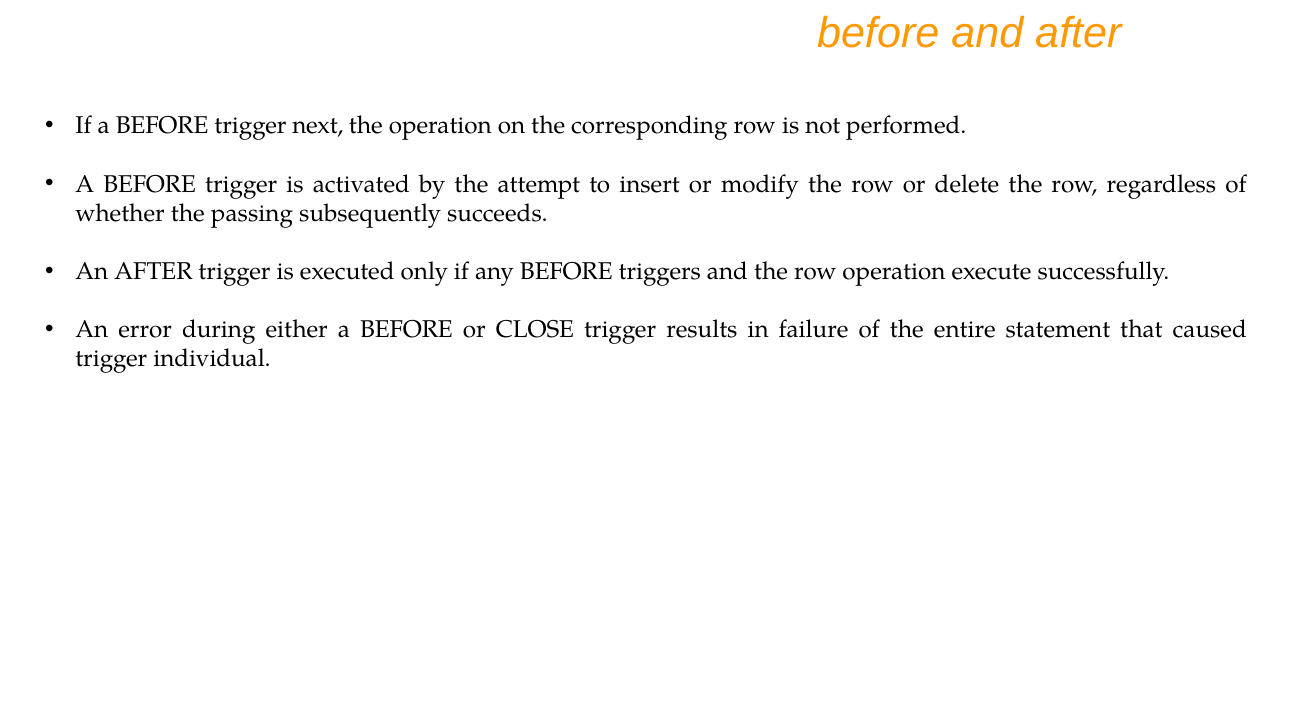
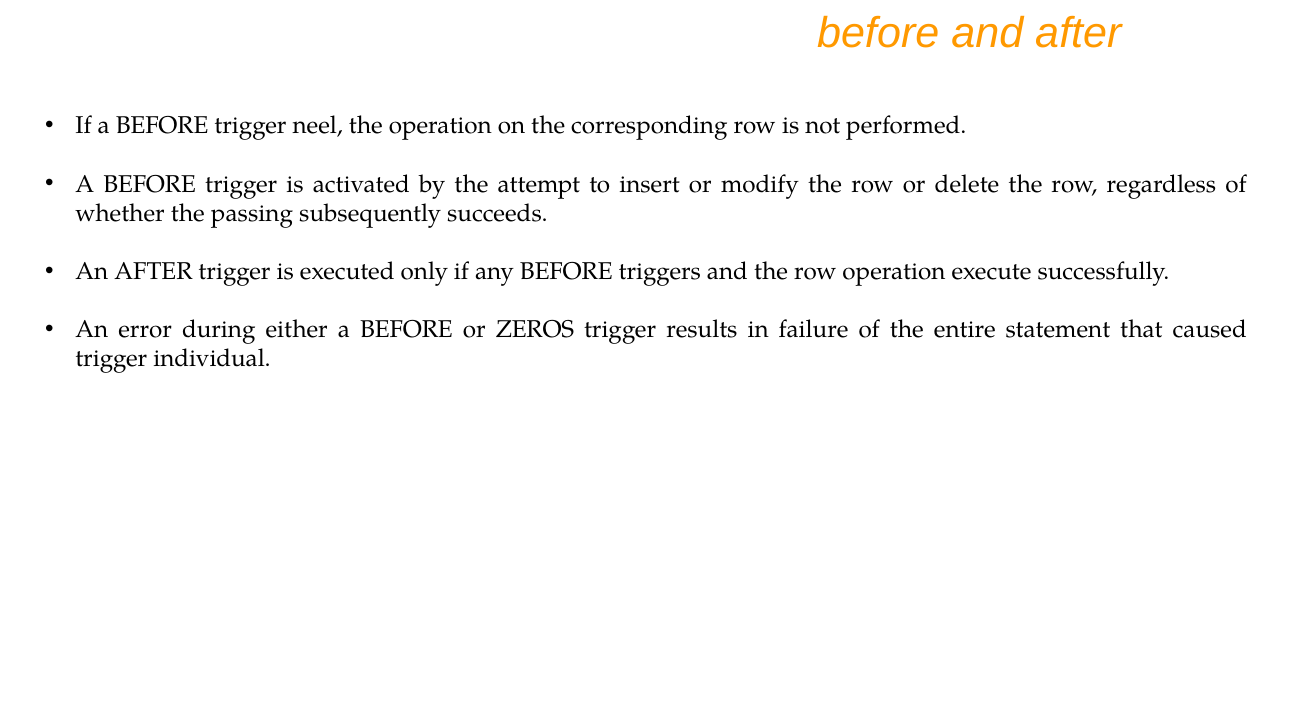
next: next -> neel (318, 126)
CLOSE: CLOSE -> ZEROS (535, 330)
